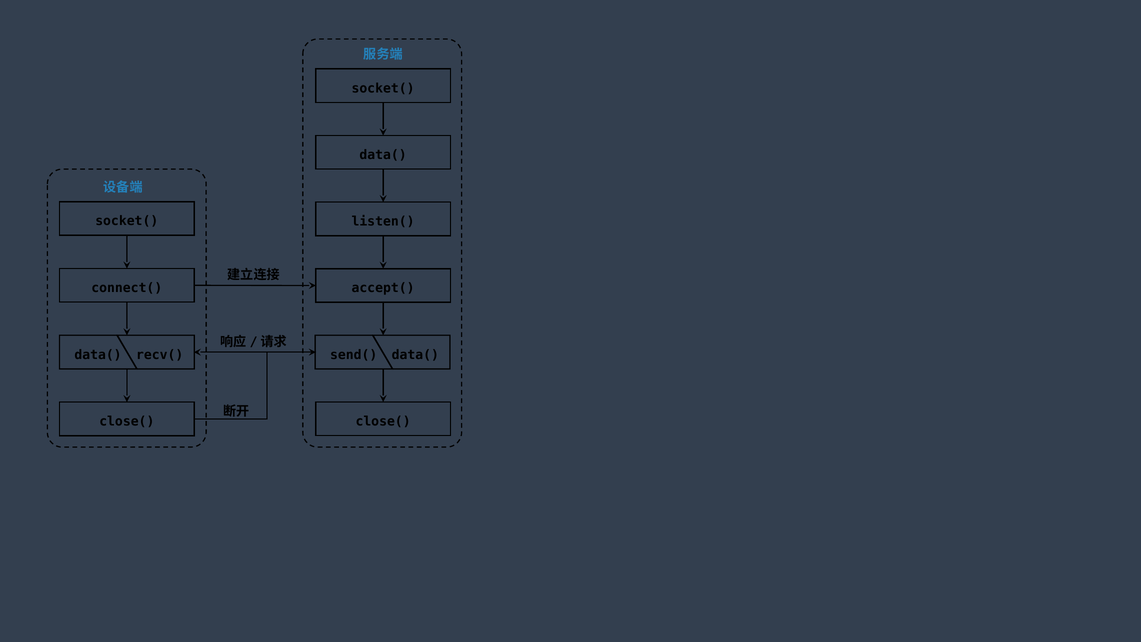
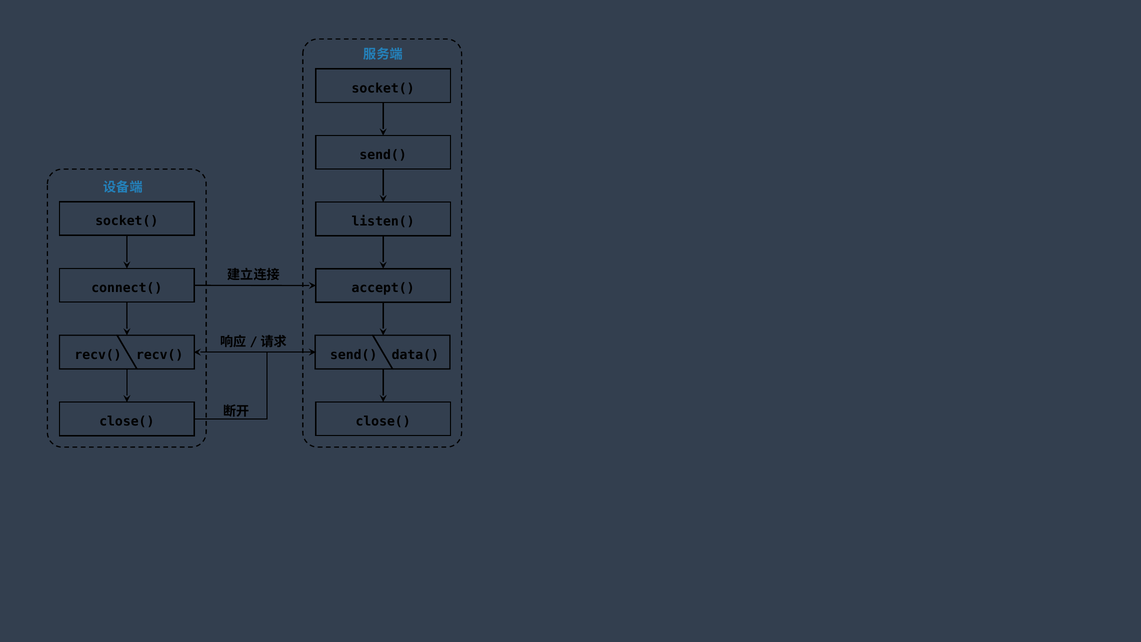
data(: data( -> send( (383, 155)
data(: data( -> recv( (98, 355)
